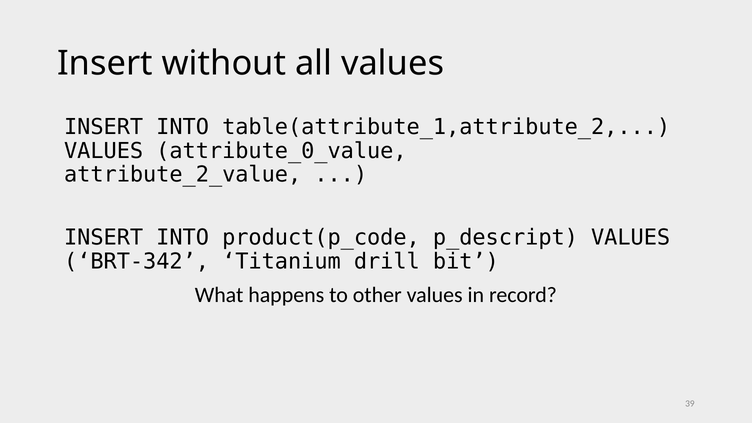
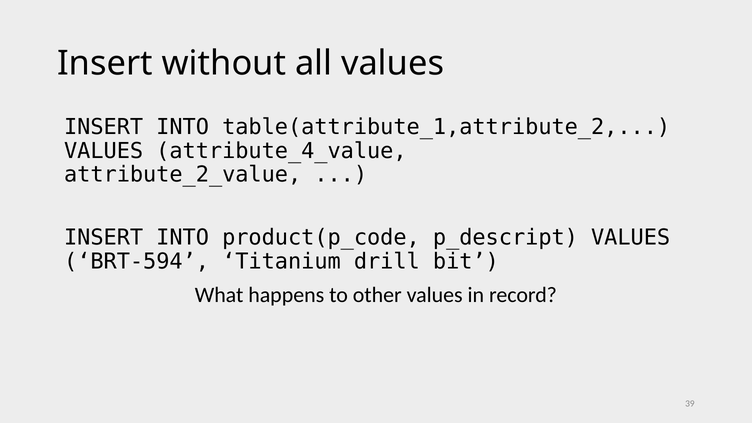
attribute_0_value: attribute_0_value -> attribute_4_value (281, 151)
BRT-342: BRT-342 -> BRT-594 (137, 261)
